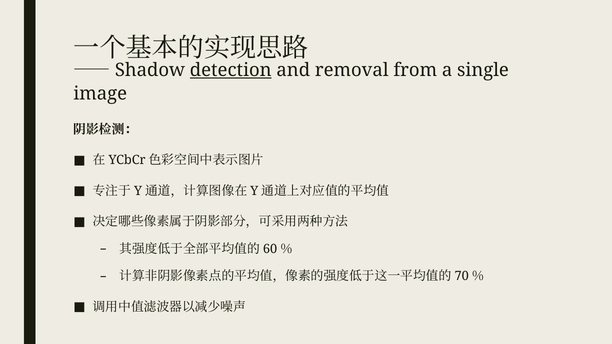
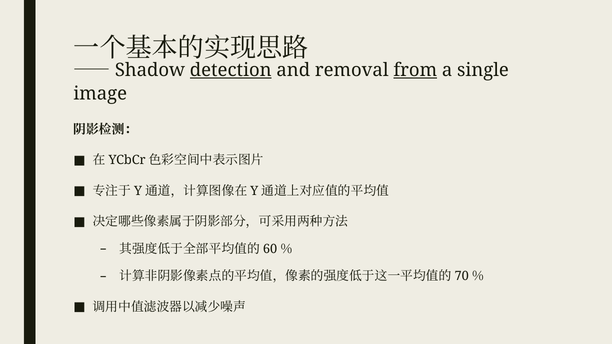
from underline: none -> present (415, 70)
